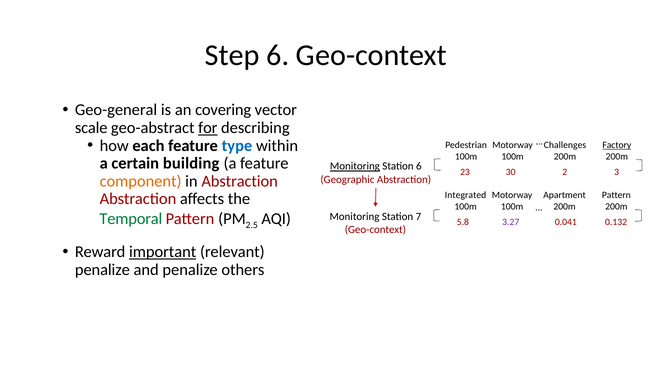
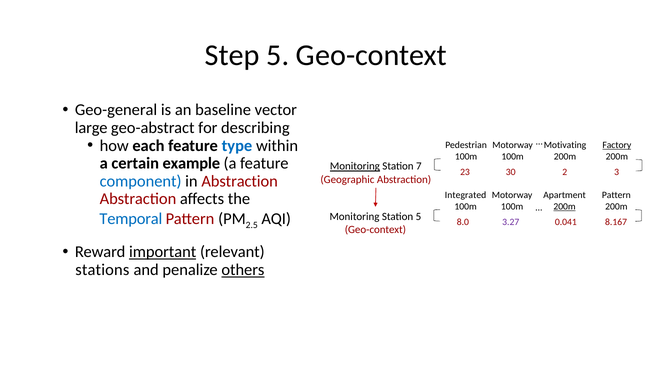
Step 6: 6 -> 5 (278, 55)
covering: covering -> baseline (223, 110)
scale: scale -> large (91, 128)
for underline: present -> none (208, 128)
Challenges: Challenges -> Motivating (565, 145)
building: building -> example (191, 163)
Station 6: 6 -> 7 (419, 166)
component colour: orange -> blue (141, 181)
200m underline: none -> present (565, 207)
Temporal colour: green -> blue (131, 219)
Station 7: 7 -> 5 (418, 216)
5.8: 5.8 -> 8.0 (463, 222)
0.132: 0.132 -> 8.167 (616, 222)
penalize: penalize -> stations (102, 270)
others underline: none -> present (243, 270)
